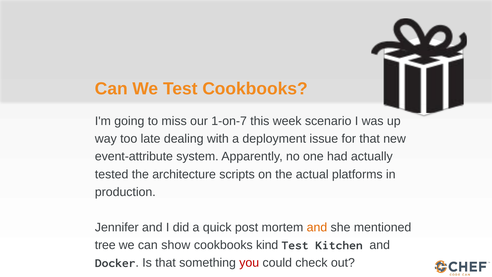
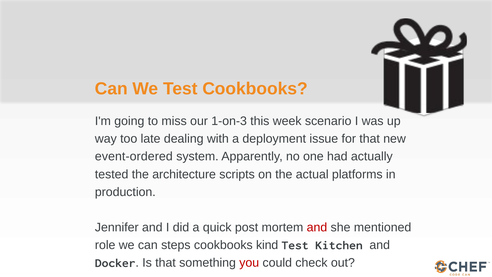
1-on-7: 1-on-7 -> 1-on-3 (229, 121)
event-attribute: event-attribute -> event-ordered (134, 156)
and colour: orange -> red (317, 227)
tree: tree -> role (105, 245)
show: show -> steps (176, 245)
